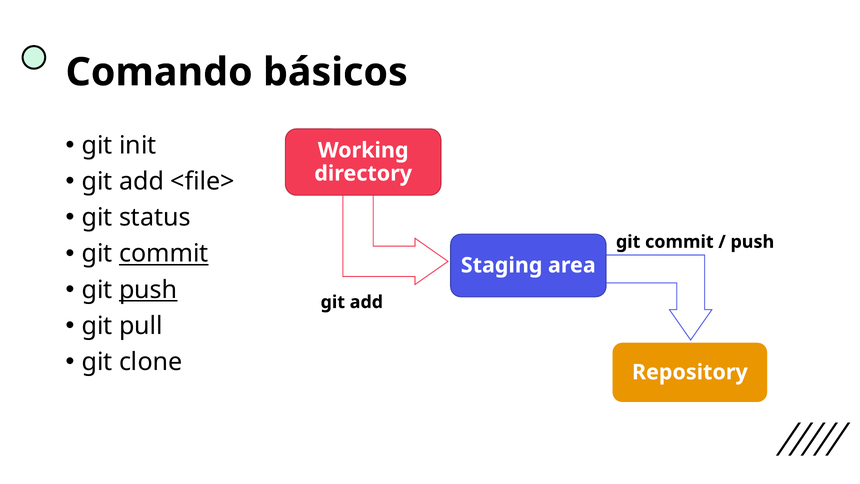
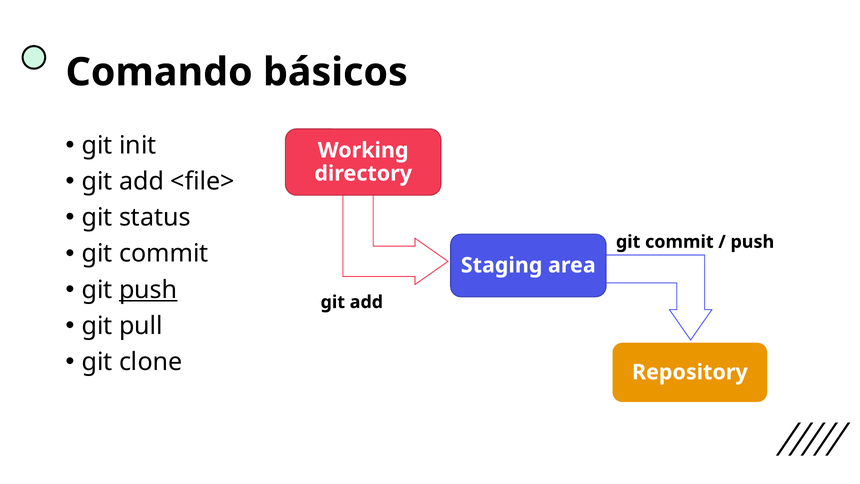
commit underline: present -> none (164, 254)
